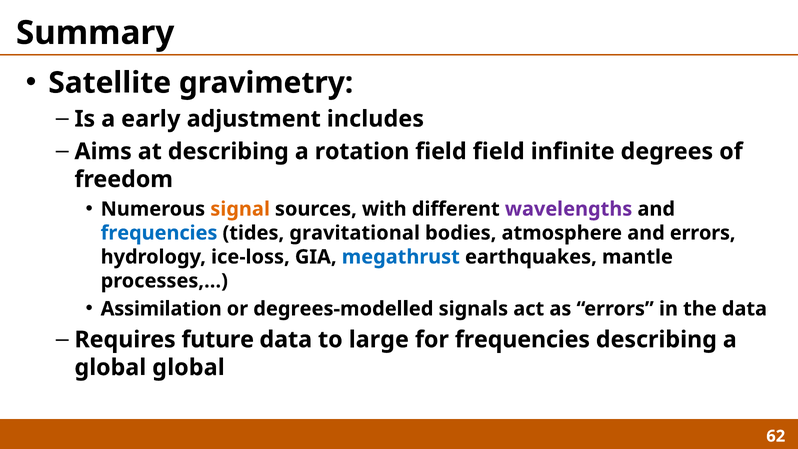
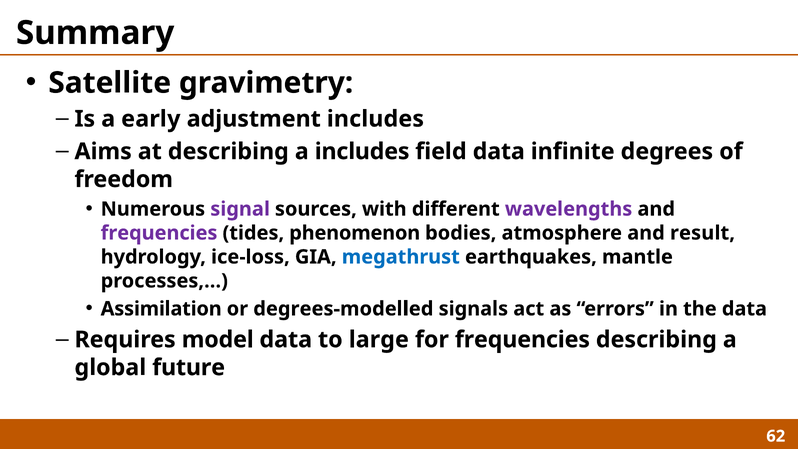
a rotation: rotation -> includes (362, 151)
field field: field -> data (499, 151)
signal colour: orange -> purple (240, 209)
frequencies colour: blue -> purple (159, 233)
gravitational: gravitational -> phenomenon (355, 233)
and errors: errors -> result (702, 233)
future: future -> model (218, 340)
global global: global -> future (189, 367)
